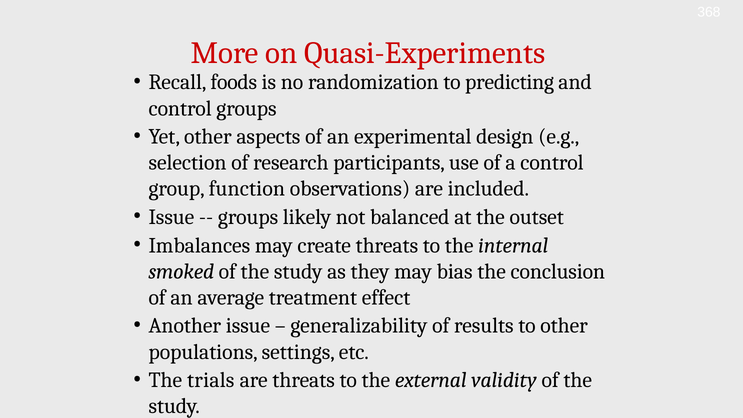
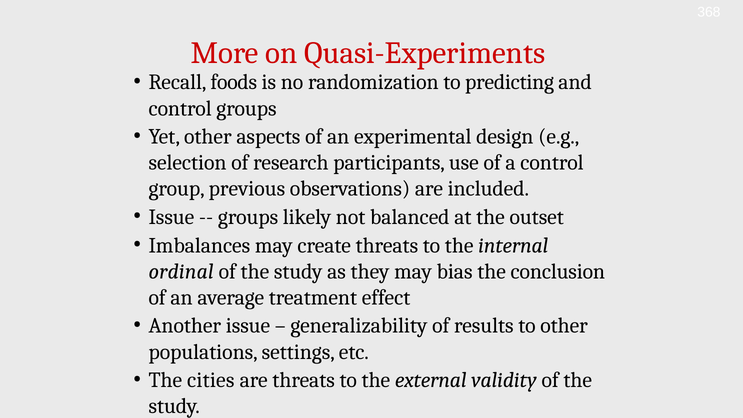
function: function -> previous (247, 189)
smoked: smoked -> ordinal (181, 271)
trials: trials -> cities (211, 380)
